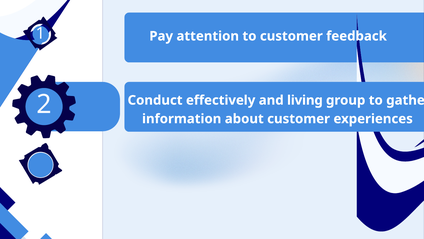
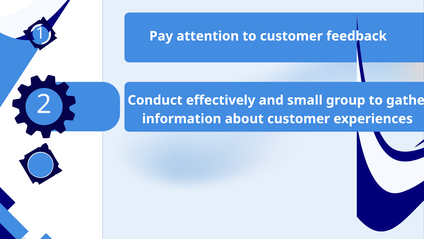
living: living -> small (305, 100)
